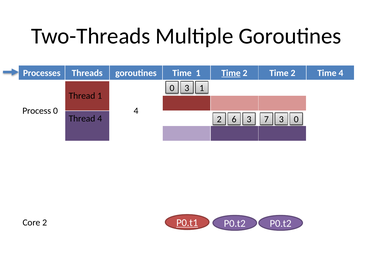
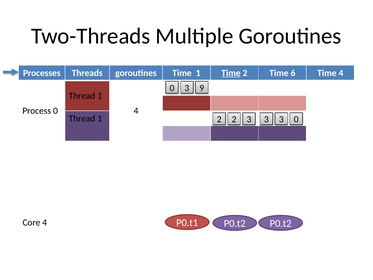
2 Time 2: 2 -> 6 (293, 73)
3 1: 1 -> 9 (202, 88)
4: 4 -> 1 (100, 118)
2 6: 6 -> 2 (234, 119)
7: 7 -> 3 (266, 119)
P0.t1 underline: present -> none (187, 223)
Core 2: 2 -> 4 (45, 222)
